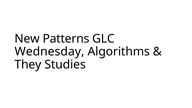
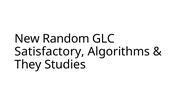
Patterns: Patterns -> Random (66, 39)
Wednesday: Wednesday -> Satisfactory (50, 52)
